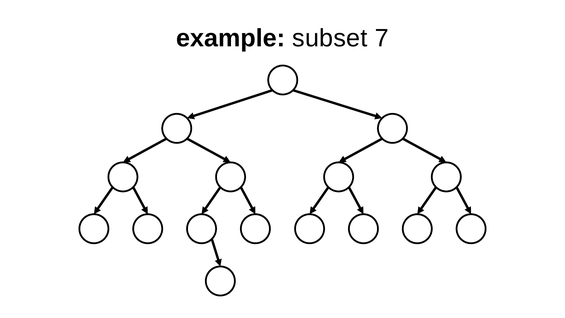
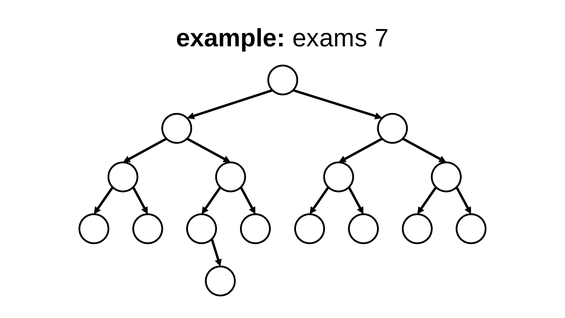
subset: subset -> exams (330, 38)
